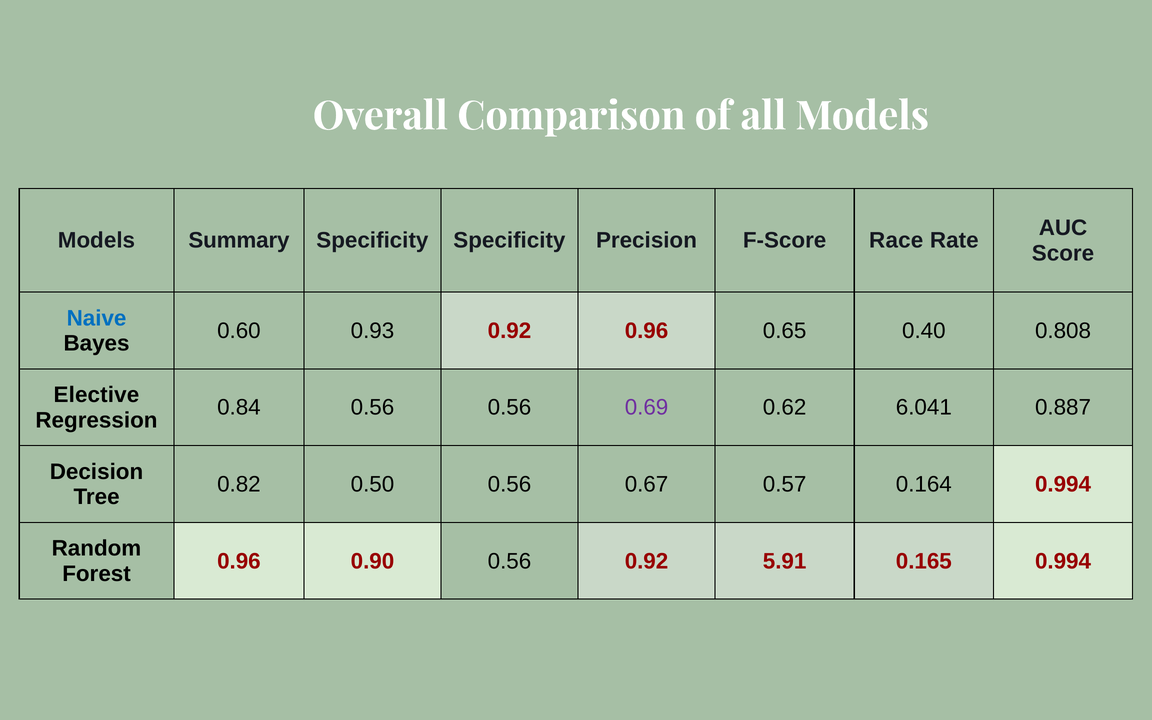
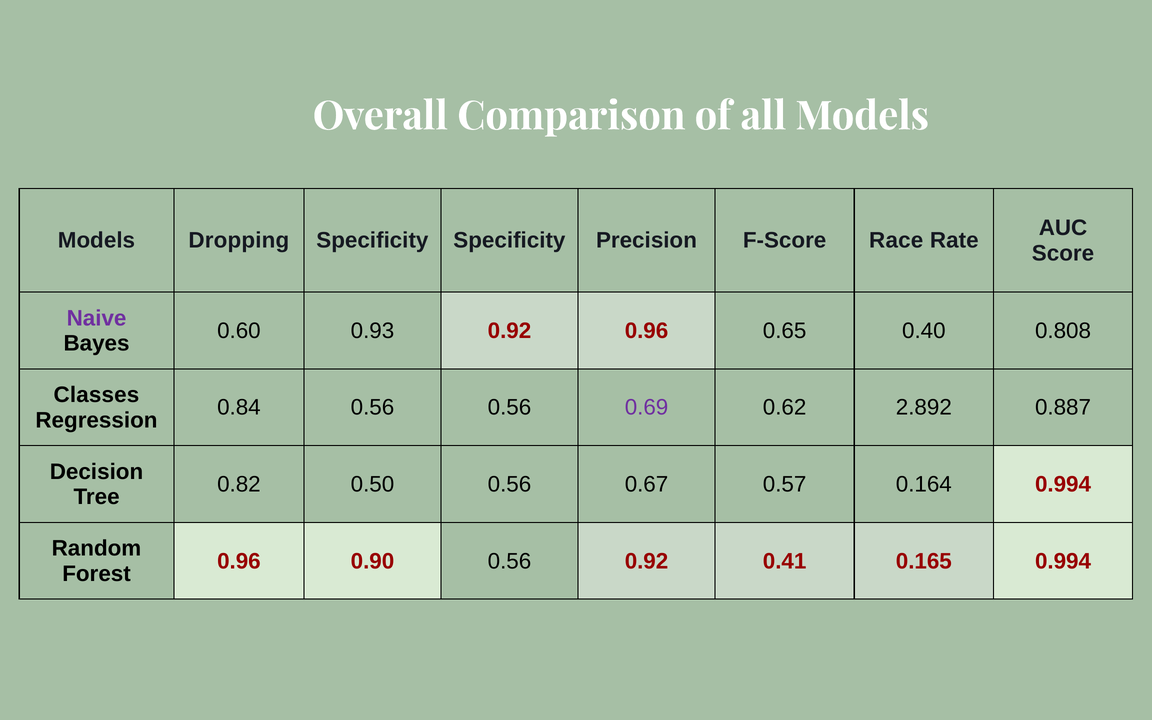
Summary: Summary -> Dropping (239, 241)
Naive colour: blue -> purple (97, 318)
Elective: Elective -> Classes (96, 395)
6.041: 6.041 -> 2.892 (924, 408)
5.91: 5.91 -> 0.41 (785, 561)
